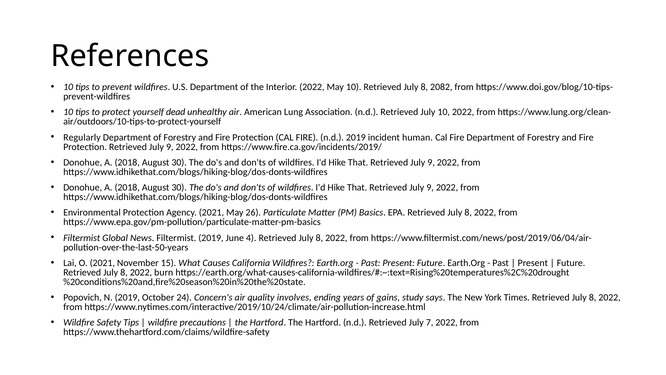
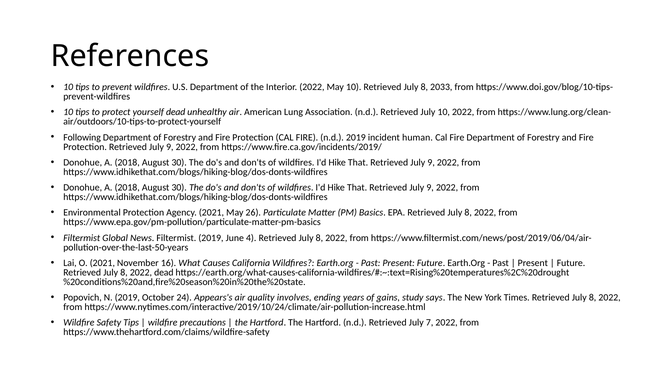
2082: 2082 -> 2033 (441, 87)
Regularly: Regularly -> Following (82, 137)
15: 15 -> 16 (169, 263)
2022 burn: burn -> dead (164, 272)
Concern's: Concern's -> Appears's (213, 297)
